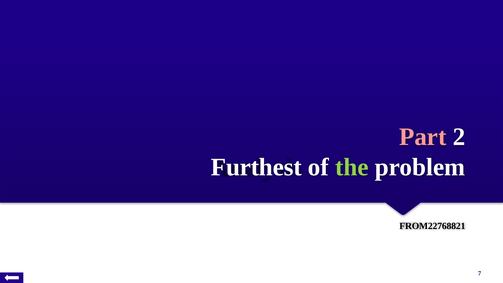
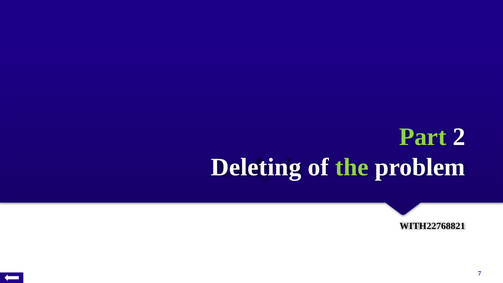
Part colour: pink -> light green (423, 137)
Furthest: Furthest -> Deleting (256, 167)
FROM22768821: FROM22768821 -> WITH22768821 (432, 226)
